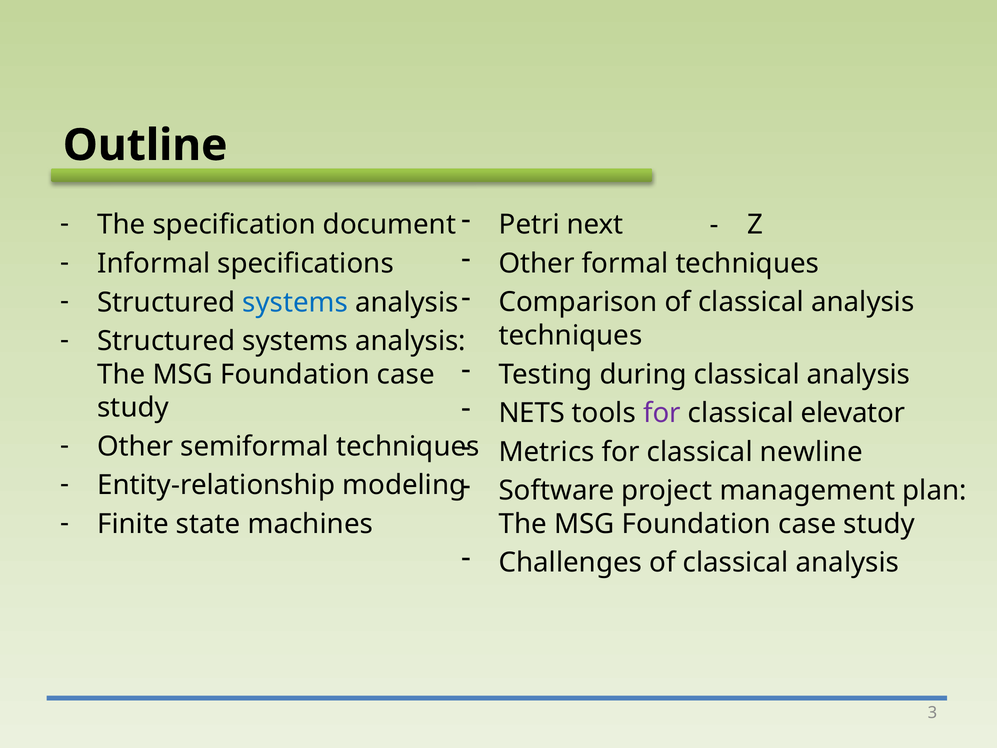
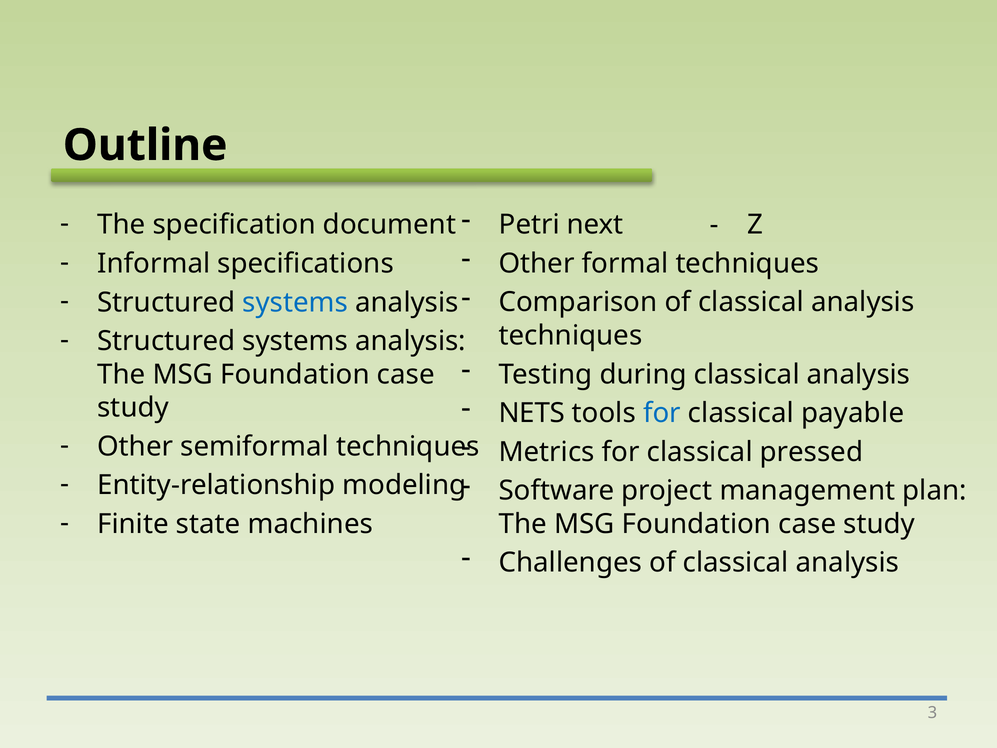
for colour: purple -> blue (662, 413)
elevator: elevator -> payable (853, 413)
newline: newline -> pressed (812, 452)
